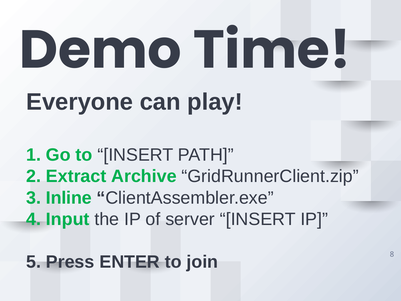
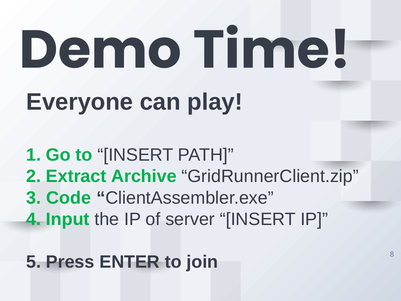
Inline: Inline -> Code (69, 198)
